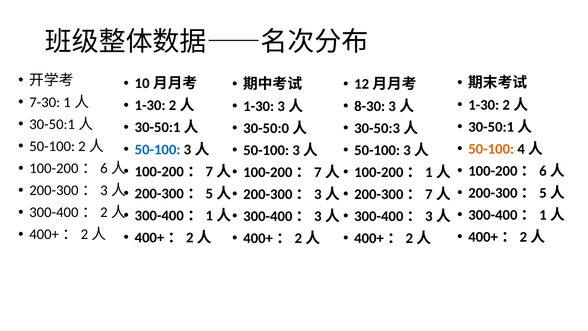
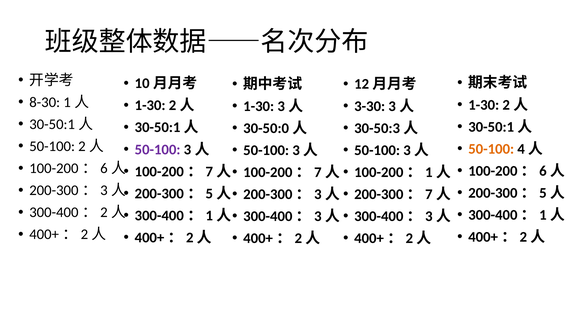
7-30: 7-30 -> 8-30 (45, 102)
8-30: 8-30 -> 3-30 (370, 106)
50-100 colour: blue -> purple (158, 149)
